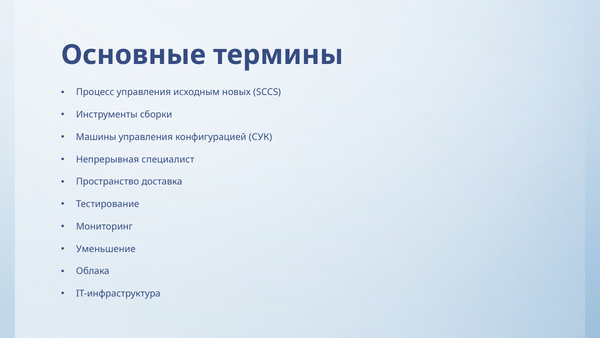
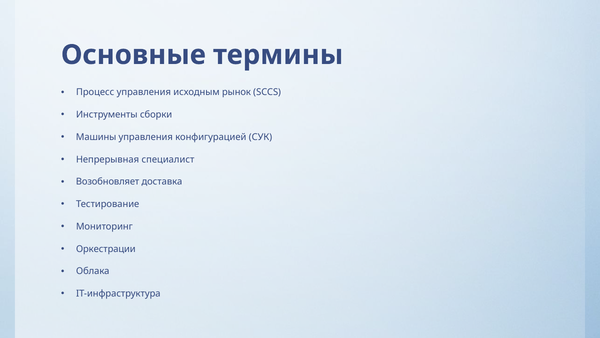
новых: новых -> рынок (236, 92)
Пространство: Пространство -> Возобновляет (108, 182)
Уменьшение: Уменьшение -> Оркестрации (106, 249)
